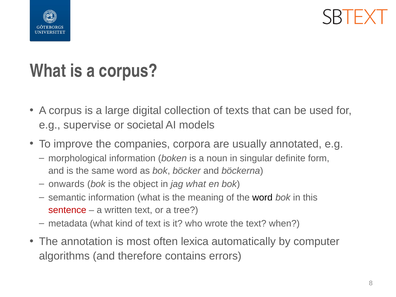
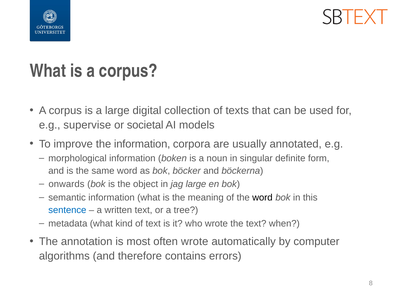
the companies: companies -> information (142, 144)
jag what: what -> large (196, 184)
sentence colour: red -> blue (67, 210)
often lexica: lexica -> wrote (195, 241)
